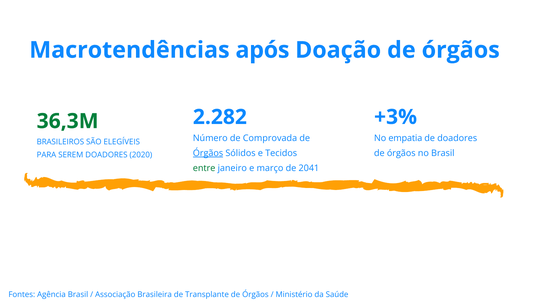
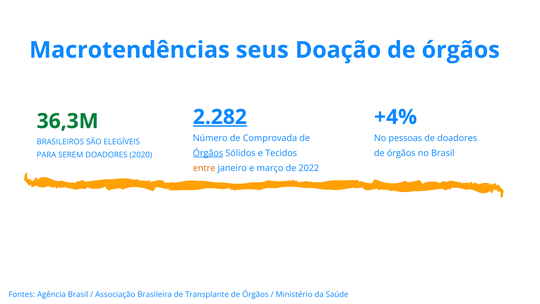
após: após -> seus (262, 50)
2.282 underline: none -> present (220, 117)
+3%: +3% -> +4% (396, 117)
empatia: empatia -> pessoas (405, 138)
entre colour: green -> orange (204, 168)
2041: 2041 -> 2022 (309, 168)
